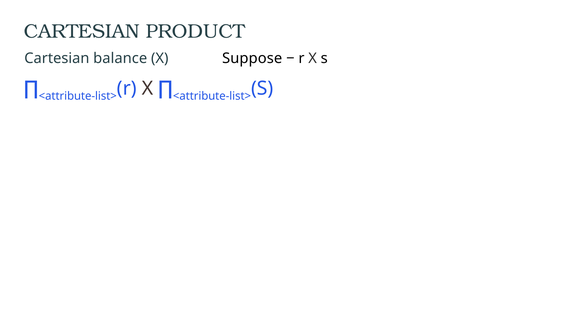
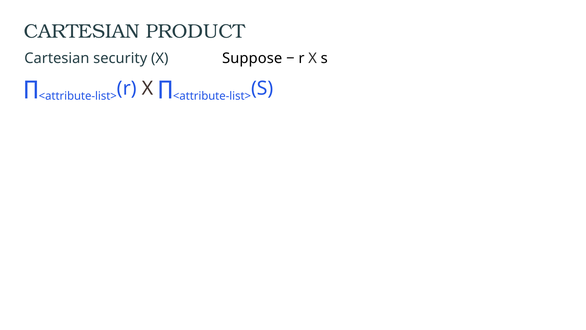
balance: balance -> security (120, 58)
